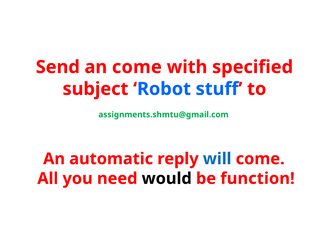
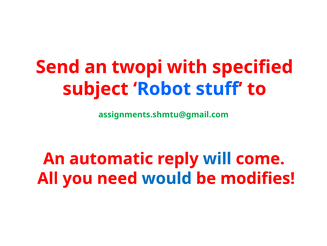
an come: come -> twopi (137, 67)
would colour: black -> blue (167, 178)
function: function -> modifies (258, 178)
